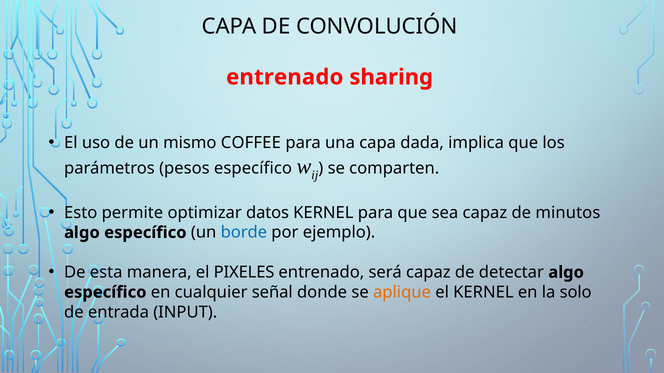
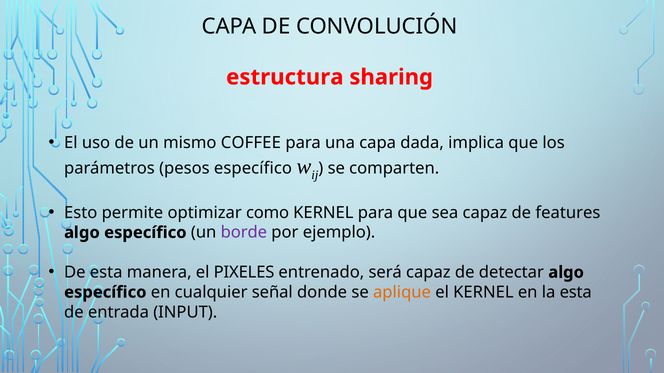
entrenado: entrenado -> estructura (285, 77)
datos: datos -> como (268, 213)
minutos: minutos -> features (568, 213)
borde colour: blue -> purple (244, 233)
la solo: solo -> esta (576, 293)
